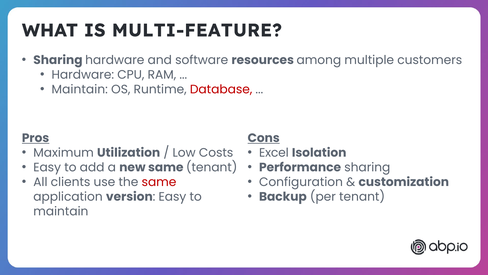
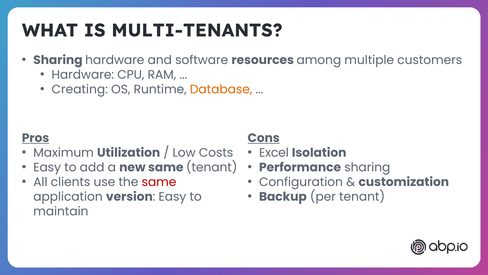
MULTI-FEATURE: MULTI-FEATURE -> MULTI-TENANTS (197, 30)
Maintain: Maintain -> Creating (80, 89)
Database colour: red -> orange (221, 89)
